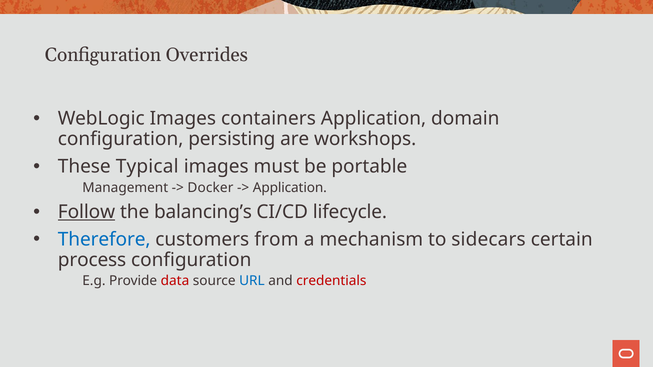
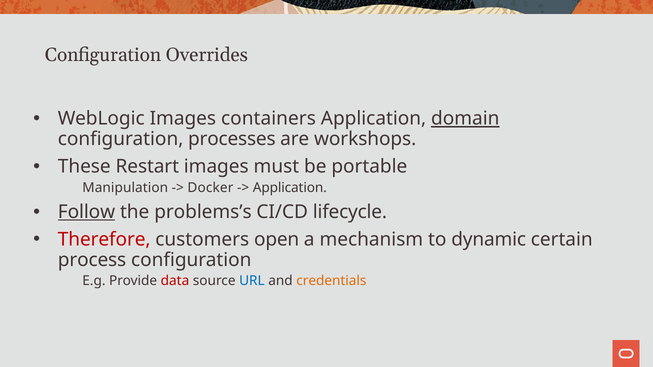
domain underline: none -> present (465, 119)
persisting: persisting -> processes (232, 139)
Typical: Typical -> Restart (147, 167)
Management: Management -> Manipulation (125, 188)
balancing’s: balancing’s -> problems’s (203, 212)
Therefore colour: blue -> red (104, 240)
from: from -> open (277, 240)
sidecars: sidecars -> dynamic (489, 240)
credentials colour: red -> orange (331, 281)
